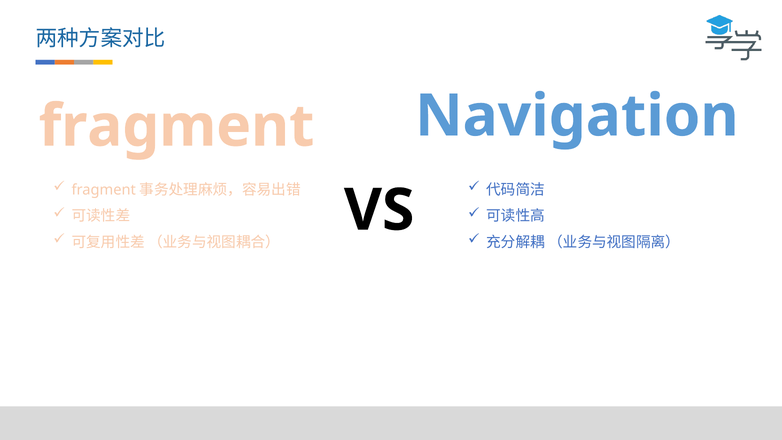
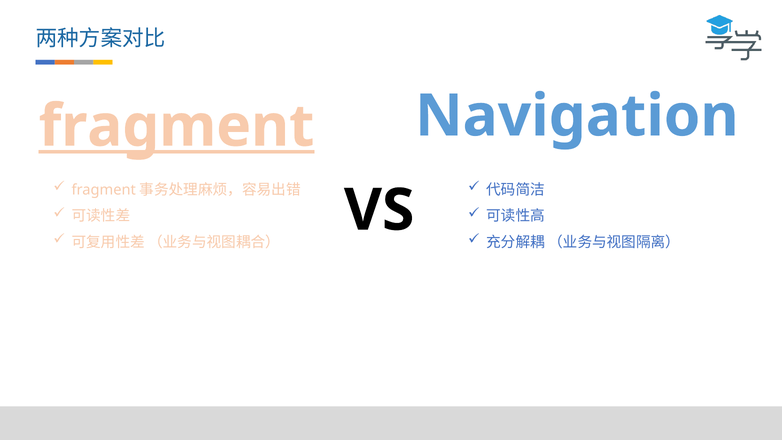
fragment underline: none -> present (177, 126)
